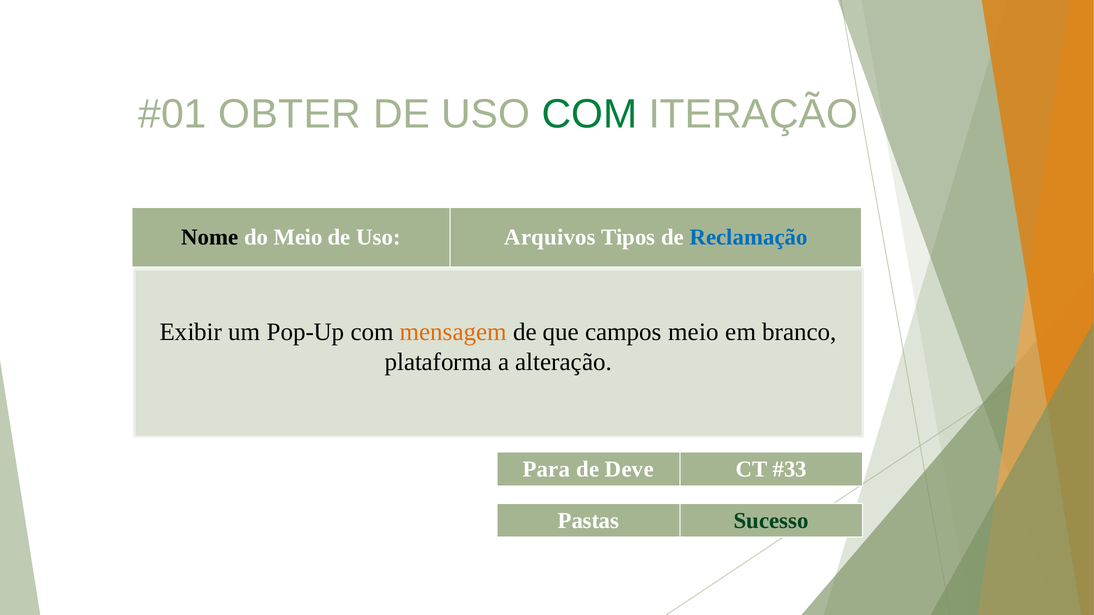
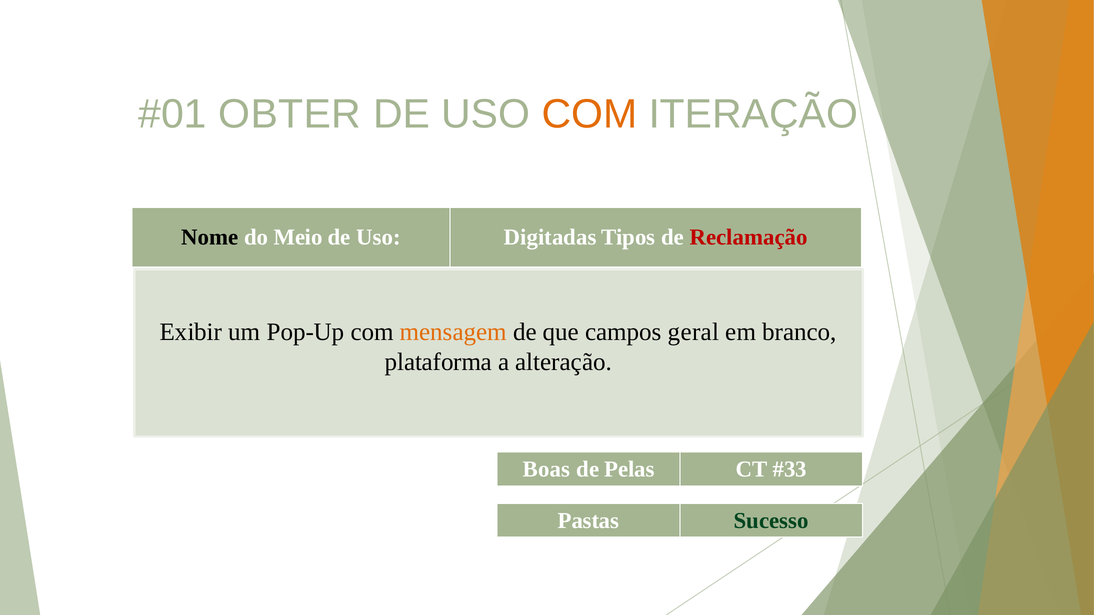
COM colour: green -> orange (589, 114)
Arquivos: Arquivos -> Digitadas (550, 237)
Reclamação colour: blue -> red (749, 237)
campos meio: meio -> geral (694, 332)
Para: Para -> Boas (546, 469)
Deve: Deve -> Pelas (629, 469)
